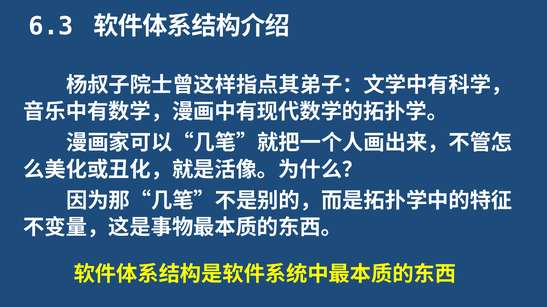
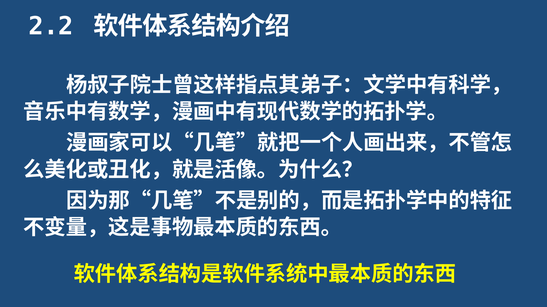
6.3: 6.3 -> 2.2 (51, 26)
